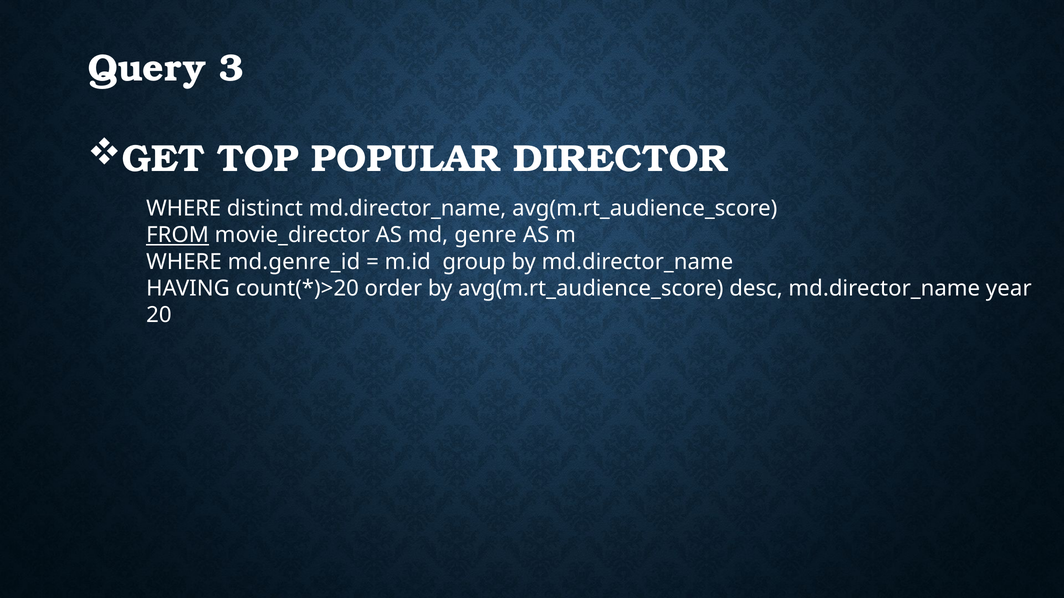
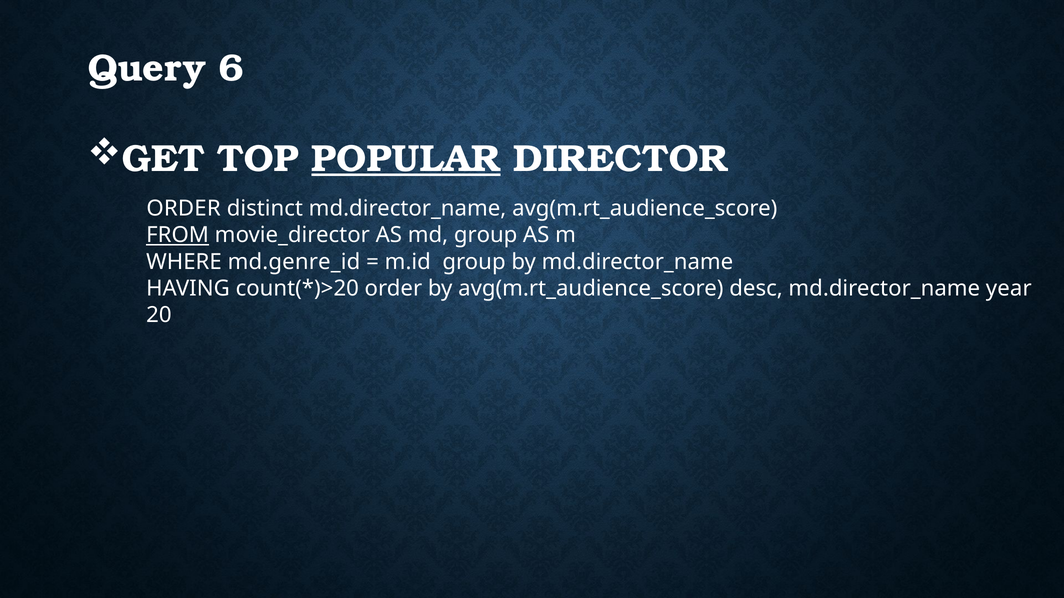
3: 3 -> 6 (231, 68)
POPULAR underline: none -> present (406, 159)
WHERE: WHERE -> ORDER (184, 209)
md genre: genre -> group (486, 235)
